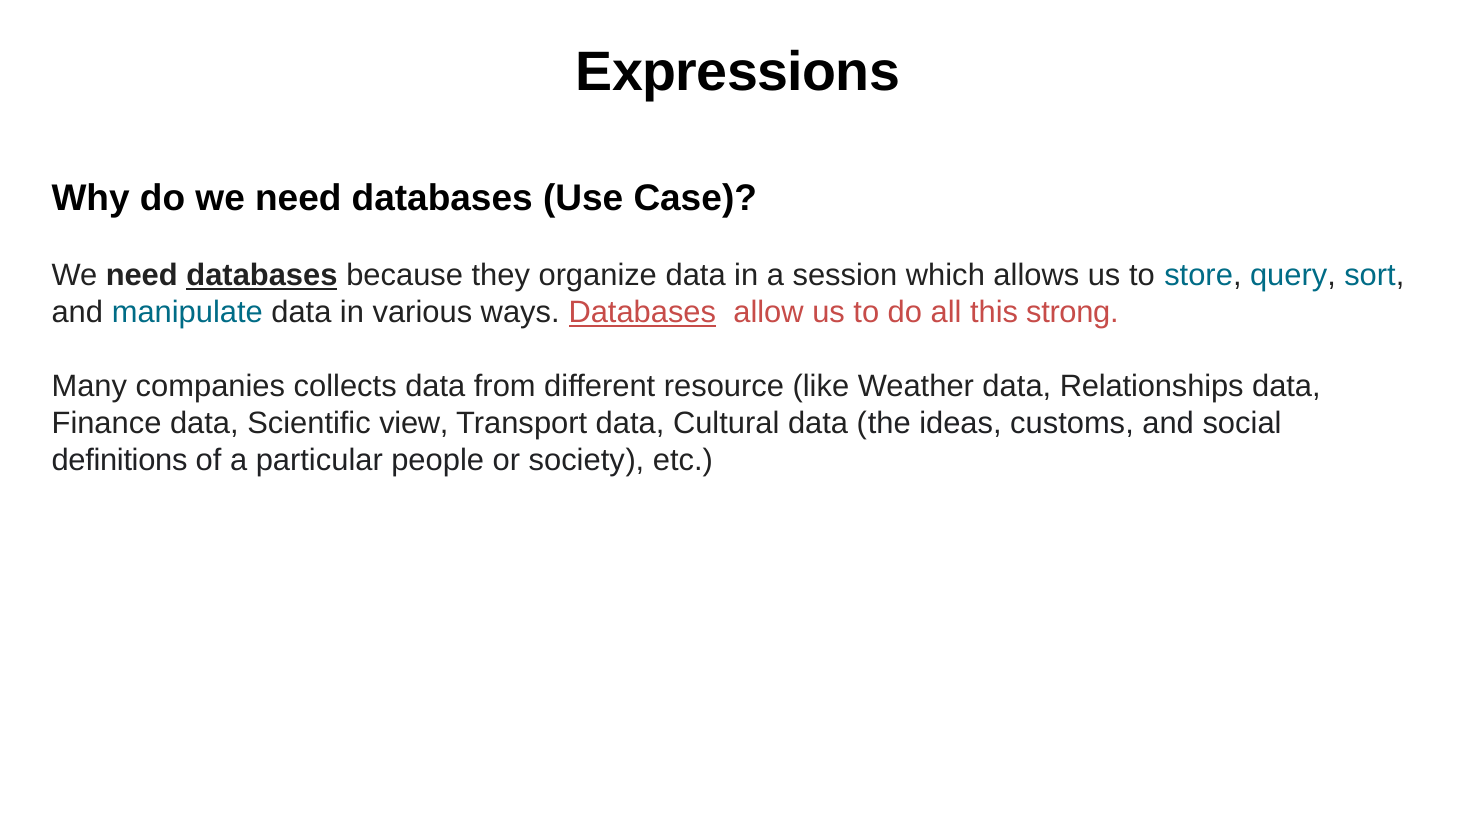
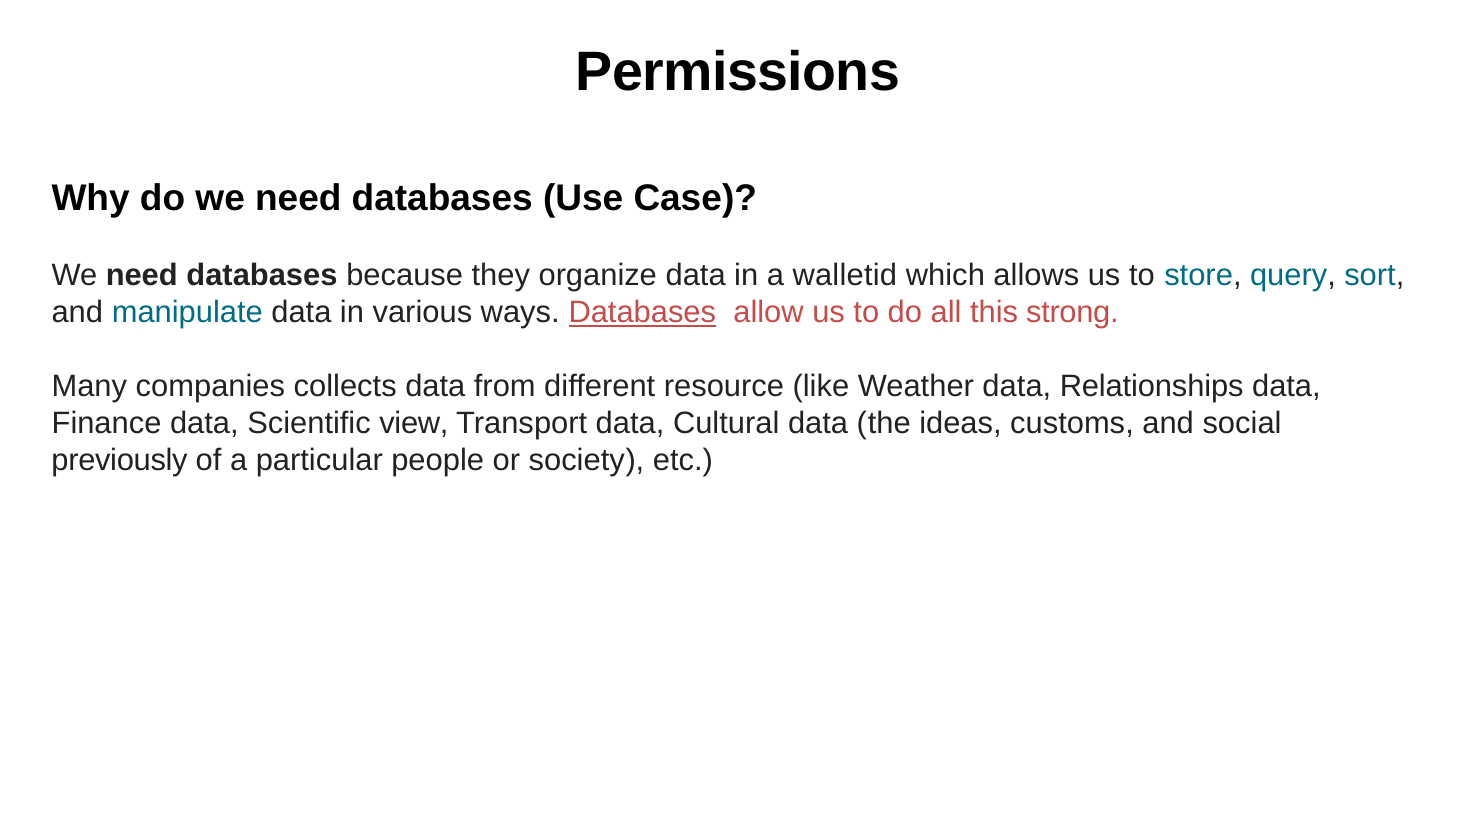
Expressions: Expressions -> Permissions (738, 72)
databases underline: present -> none (262, 276)
session: session -> walletid (845, 276)
definitions: definitions -> previously (120, 461)
